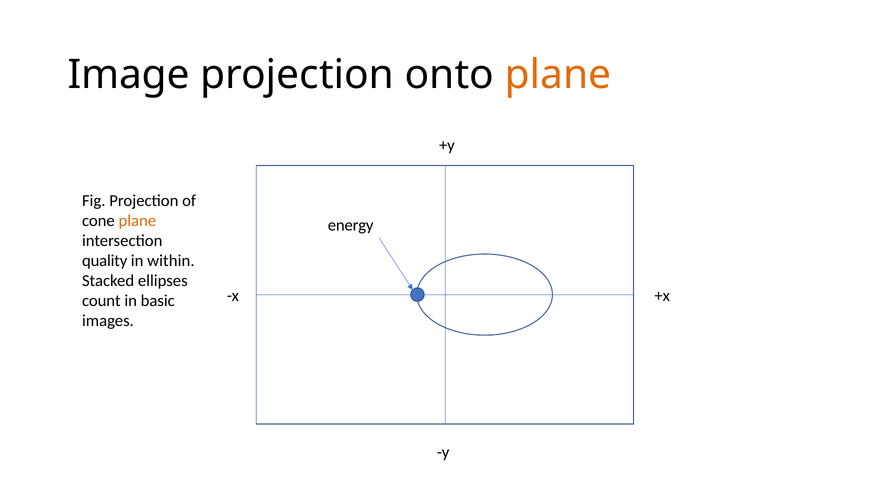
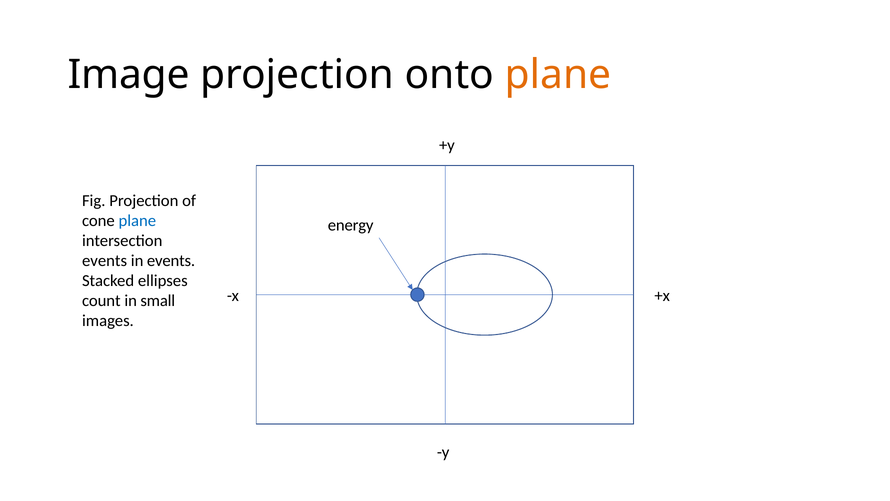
plane colour: orange -> blue (137, 220)
quality: quality -> events (105, 260)
in within: within -> events (171, 260)
basic: basic -> small (158, 301)
